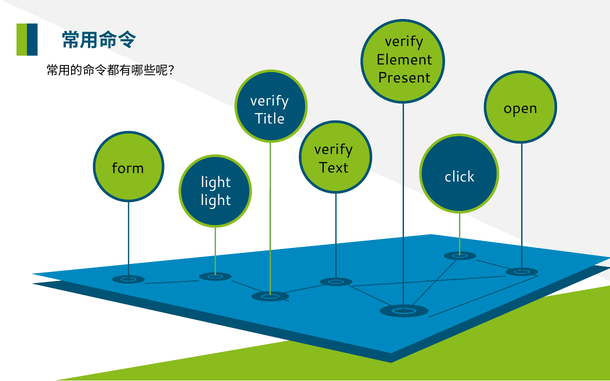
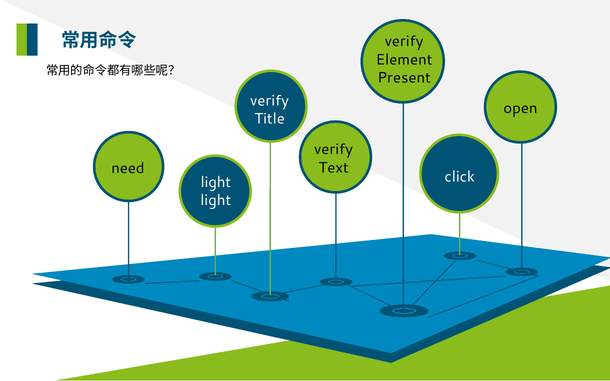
form: form -> need (128, 168)
